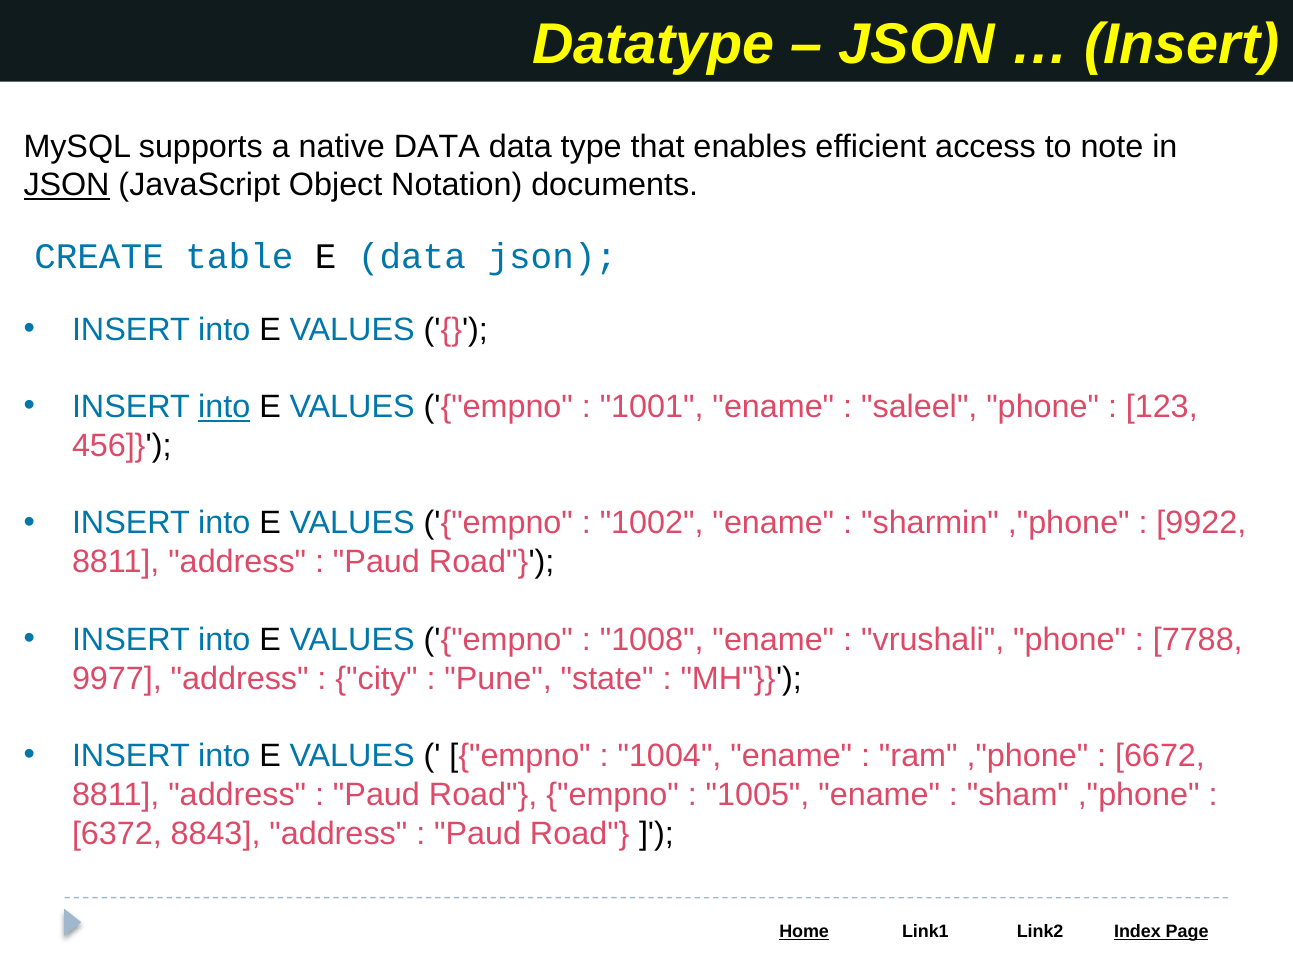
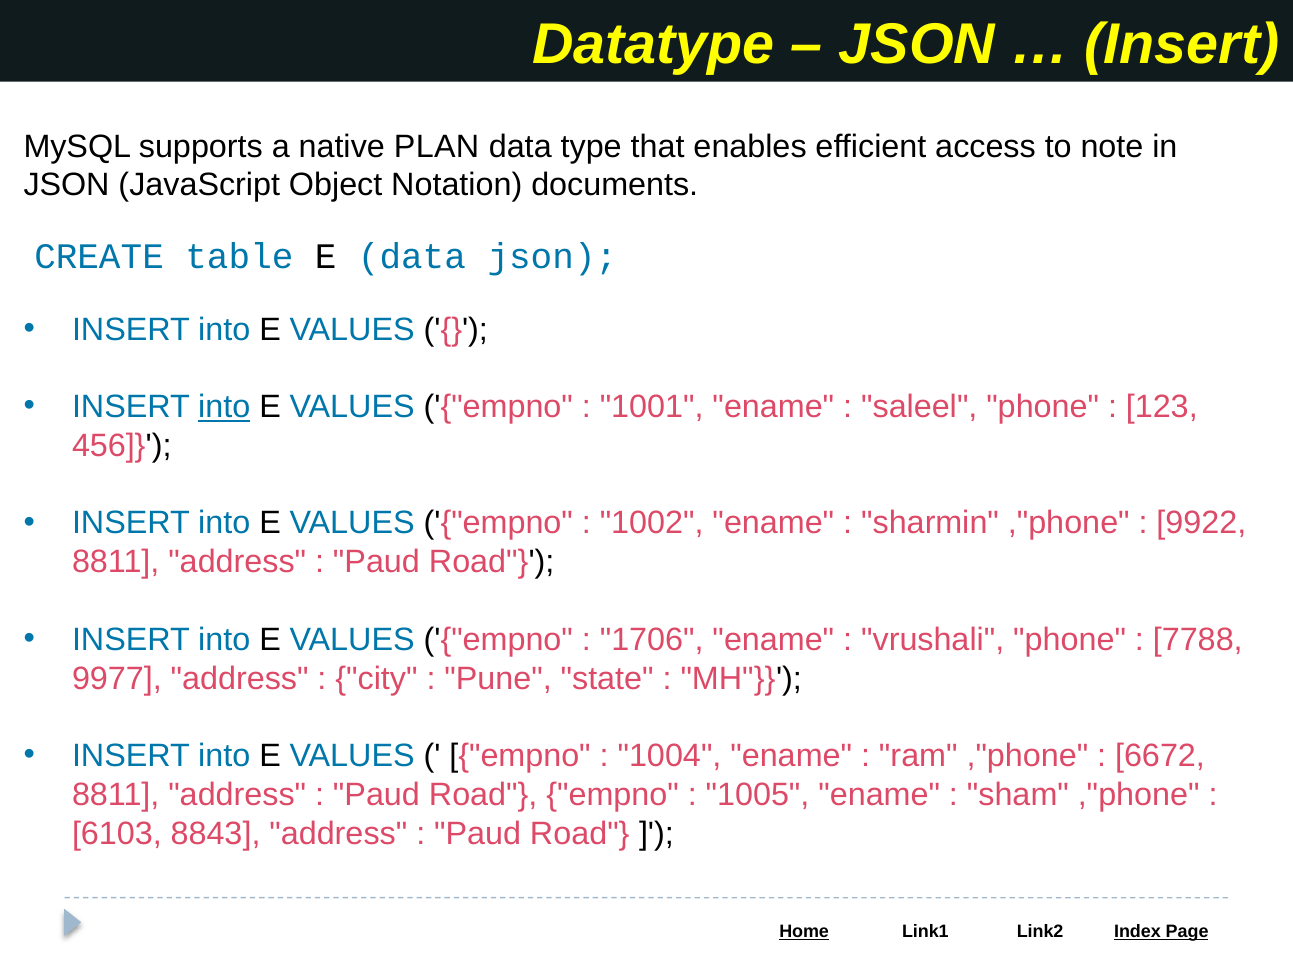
native DATA: DATA -> PLAN (437, 146)
JSON underline: present -> none (67, 185)
1008: 1008 -> 1706 (652, 640)
6372: 6372 -> 6103 (117, 834)
